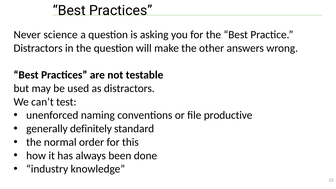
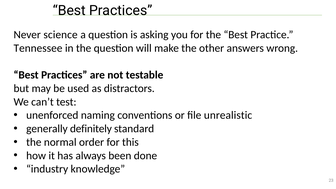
Distractors: Distractors -> Tennessee (38, 48)
productive: productive -> unrealistic (228, 115)
